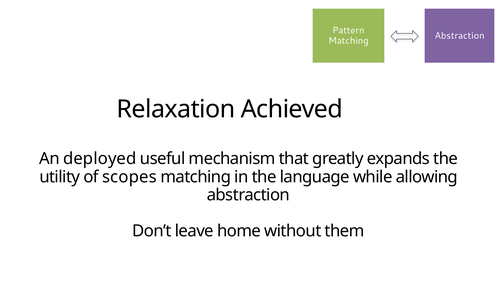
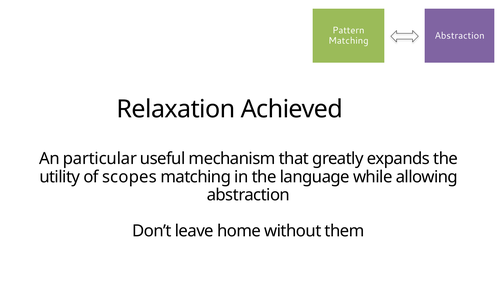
deployed: deployed -> particular (100, 159)
